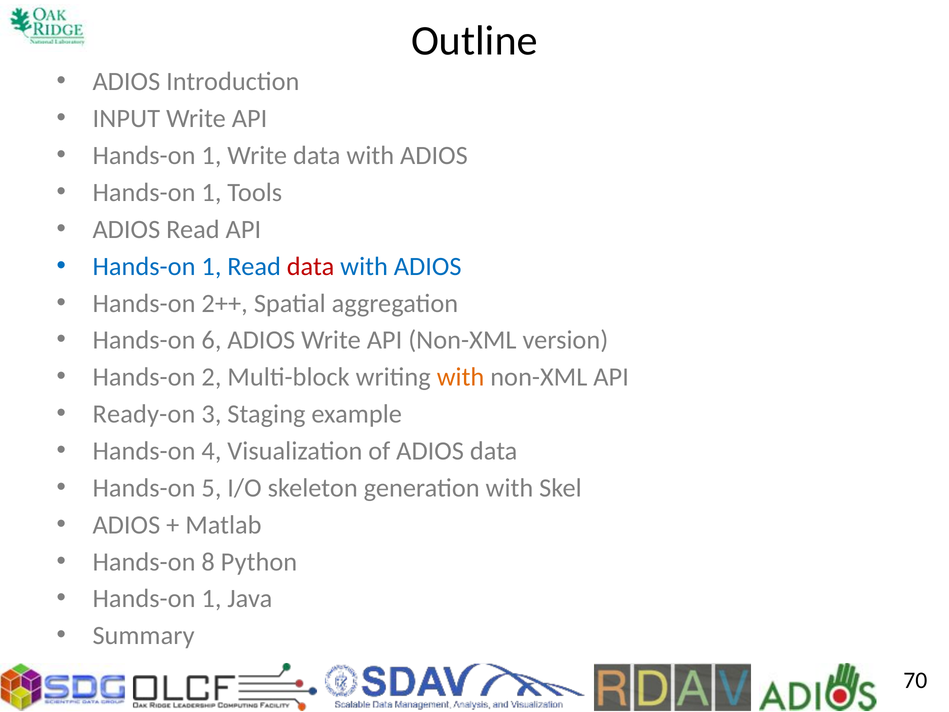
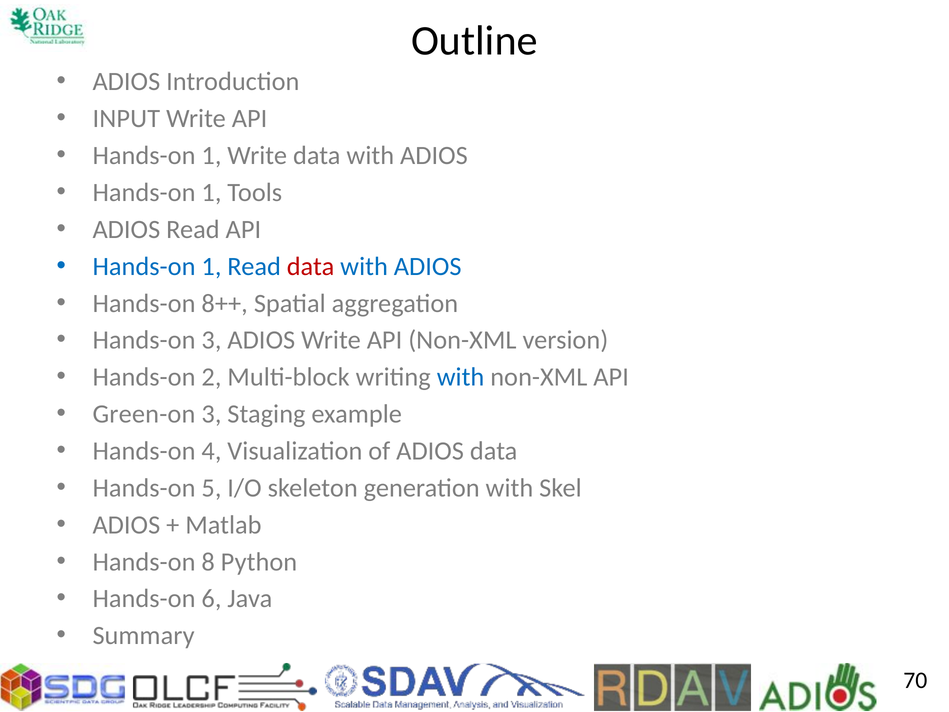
2++: 2++ -> 8++ (225, 303)
Hands-on 6: 6 -> 3 (211, 340)
with colour: orange -> blue (461, 377)
Ready-on: Ready-on -> Green-on (144, 414)
1: 1 -> 6 (211, 599)
